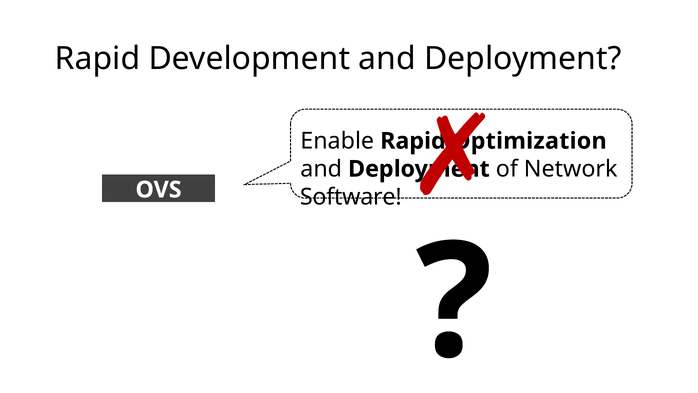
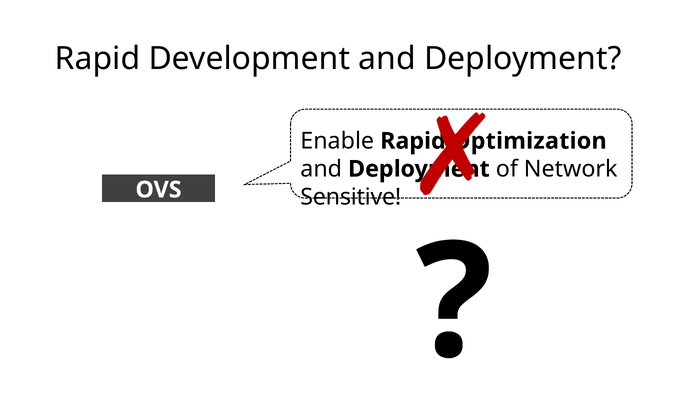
Software: Software -> Sensitive (351, 197)
